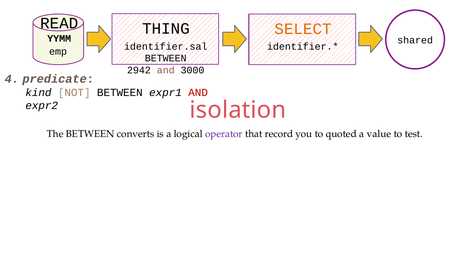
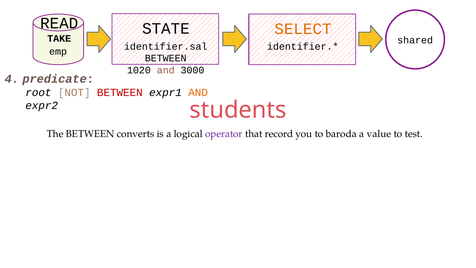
THING: THING -> STATE (166, 29)
YYMM: YYMM -> TAKE (59, 38)
2942: 2942 -> 1020 (139, 70)
kind: kind -> root (38, 93)
BETWEEN colour: black -> red (120, 93)
AND colour: red -> orange (198, 93)
isolation: isolation -> students (238, 110)
quoted: quoted -> baroda (341, 134)
